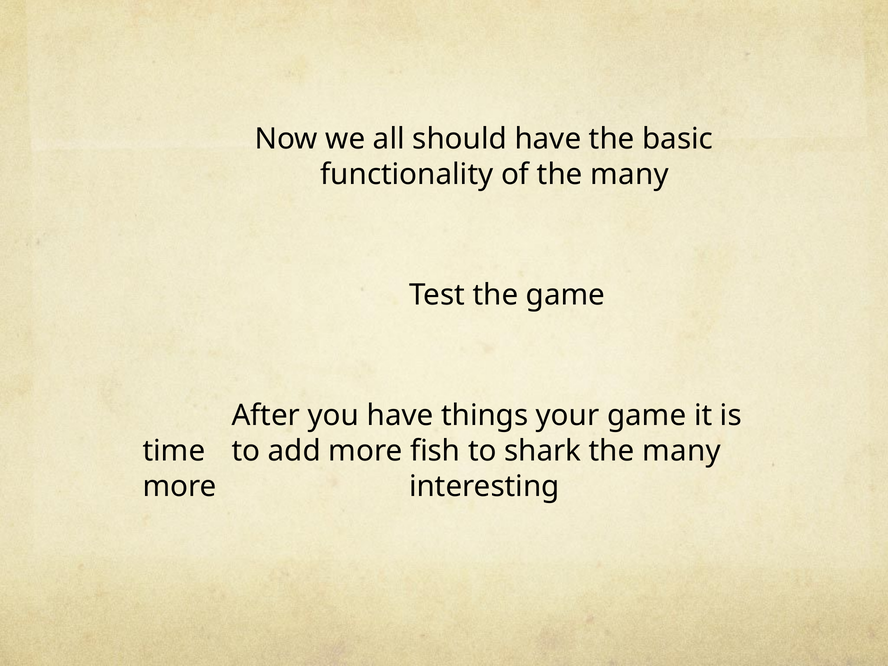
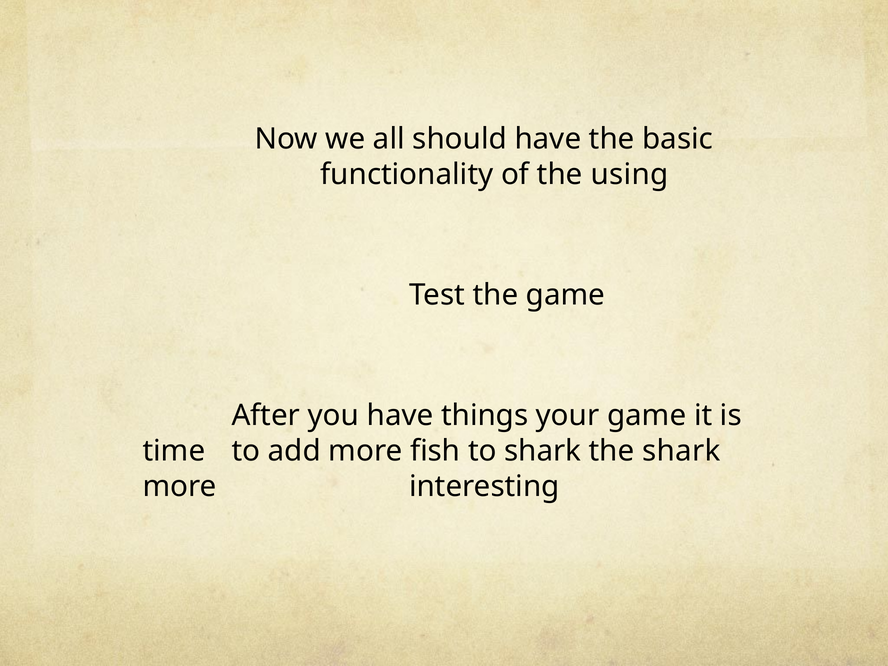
of the many: many -> using (630, 175)
many: many -> shark (682, 451)
